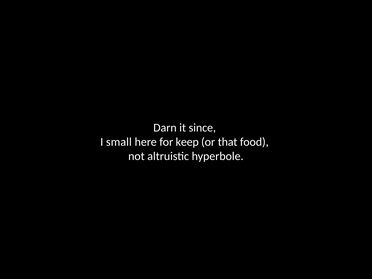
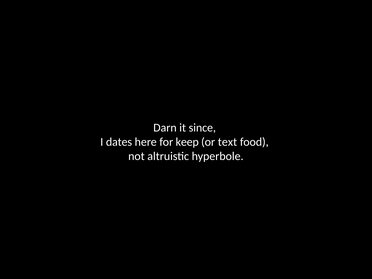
small: small -> dates (119, 142)
that: that -> text (228, 142)
